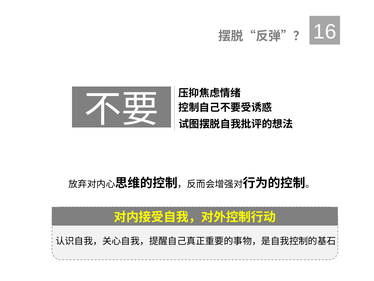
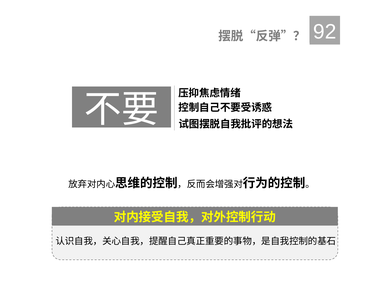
16: 16 -> 92 (325, 32)
